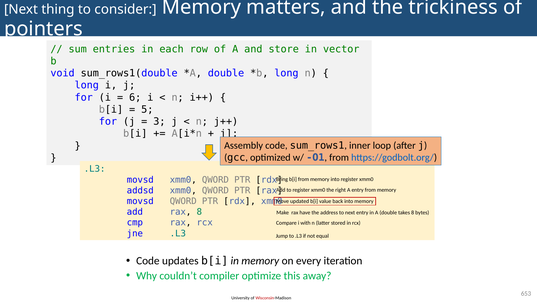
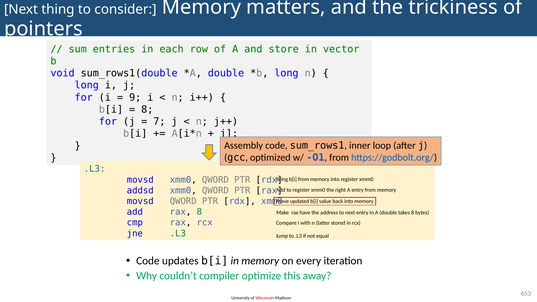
6: 6 -> 9 (135, 97)
5: 5 -> 8 (147, 110)
3: 3 -> 7 (159, 122)
